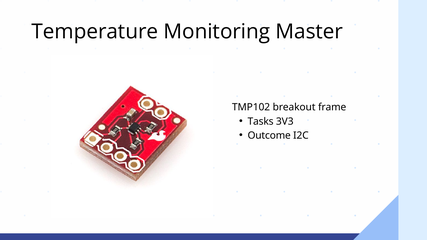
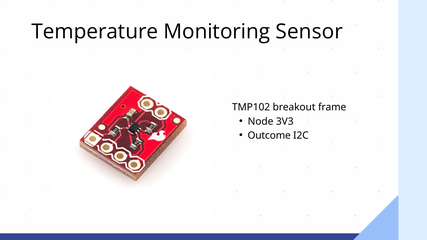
Master: Master -> Sensor (309, 32)
Tasks: Tasks -> Node (261, 121)
